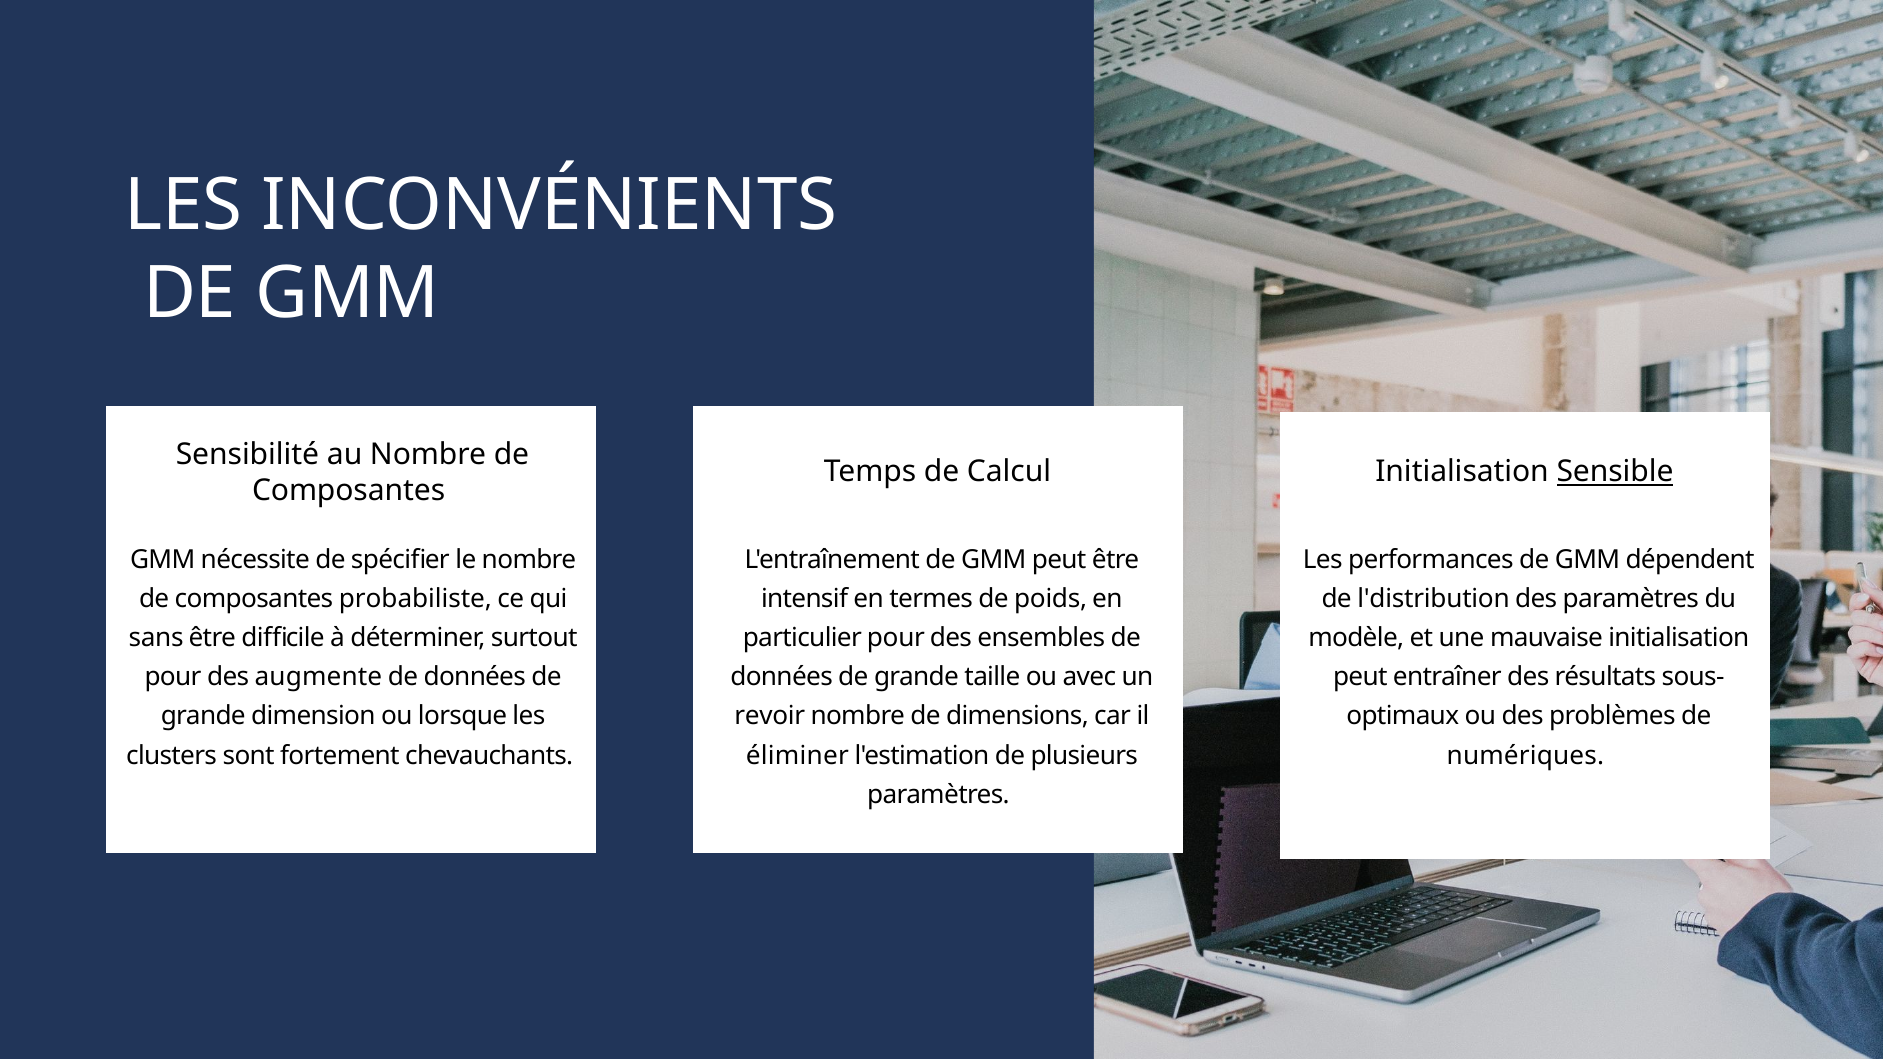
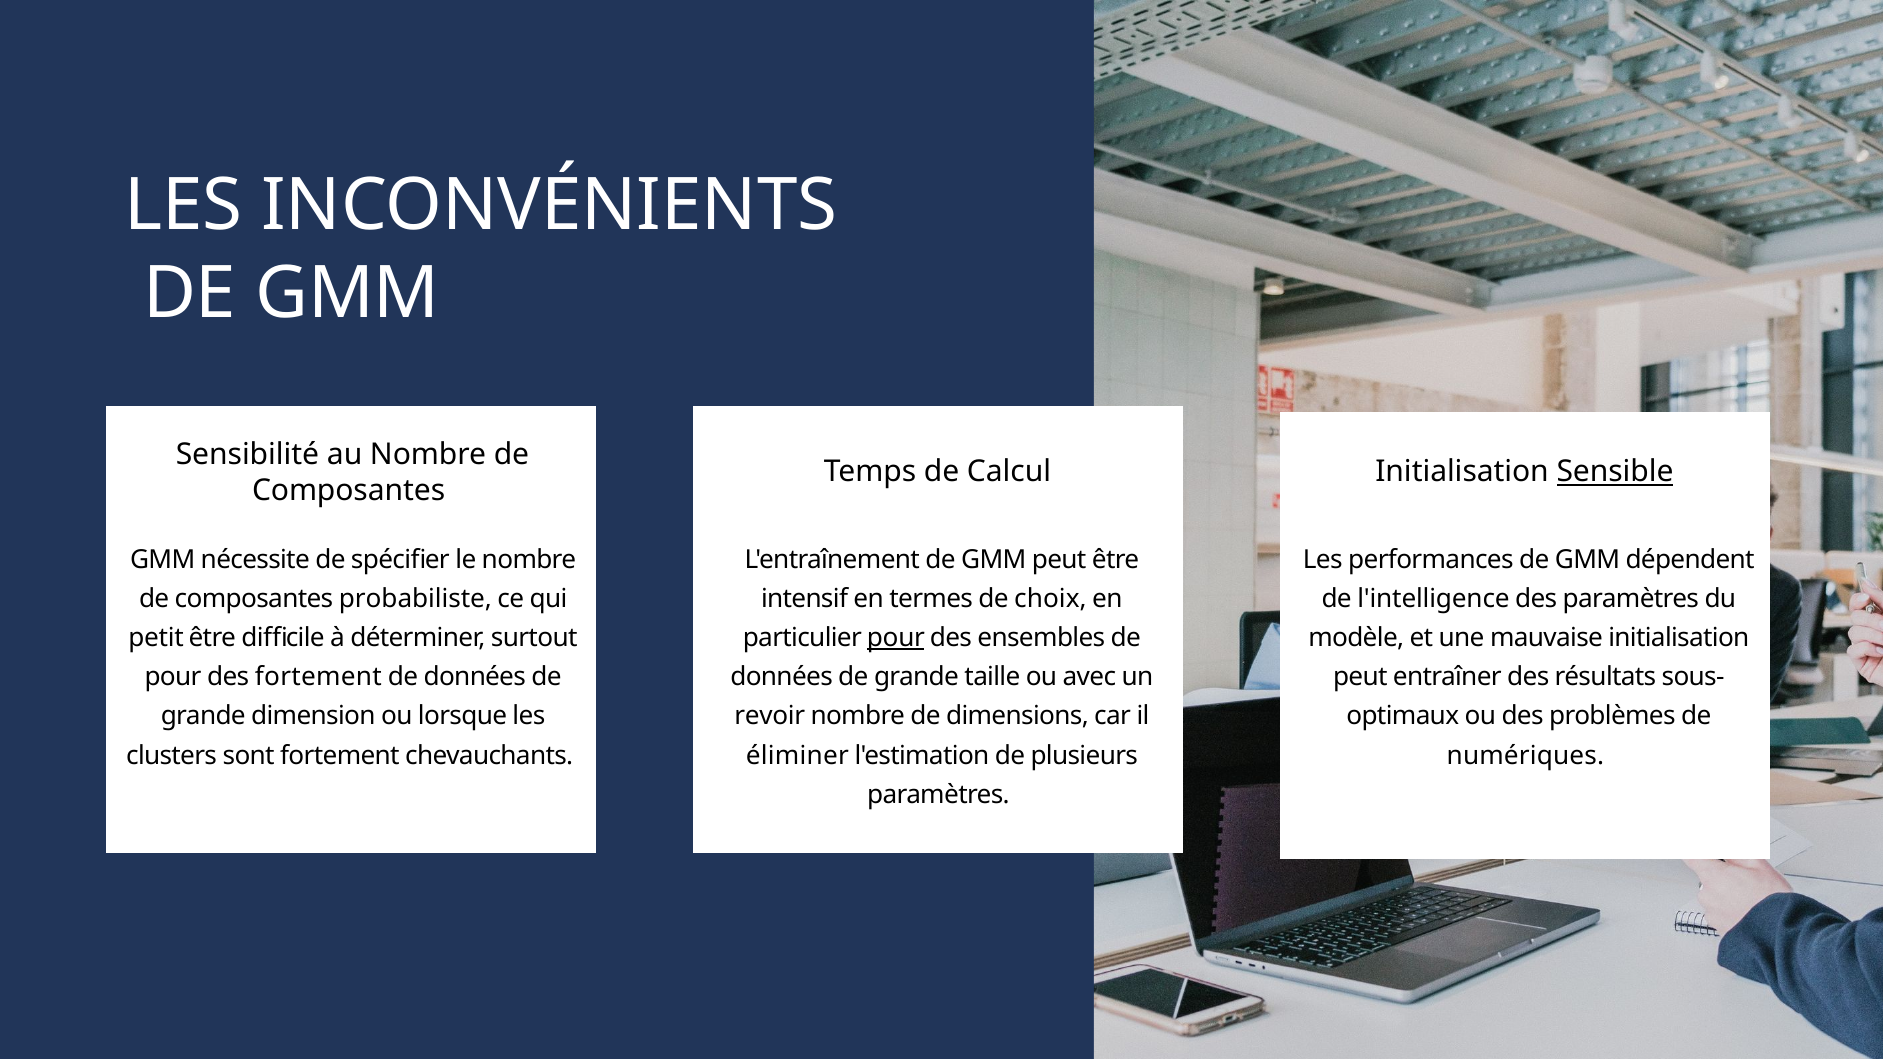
poids: poids -> choix (1050, 599)
l'distribution: l'distribution -> l'intelligence (1433, 599)
sans: sans -> petit (156, 638)
pour underline: none -> present (896, 638)
des augmente: augmente -> fortement (318, 677)
